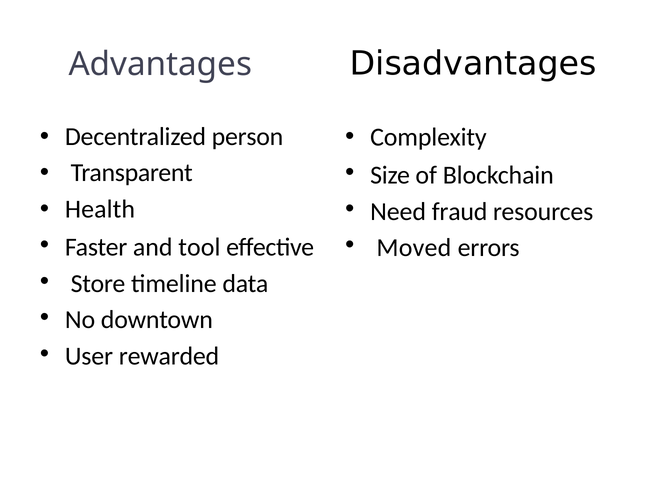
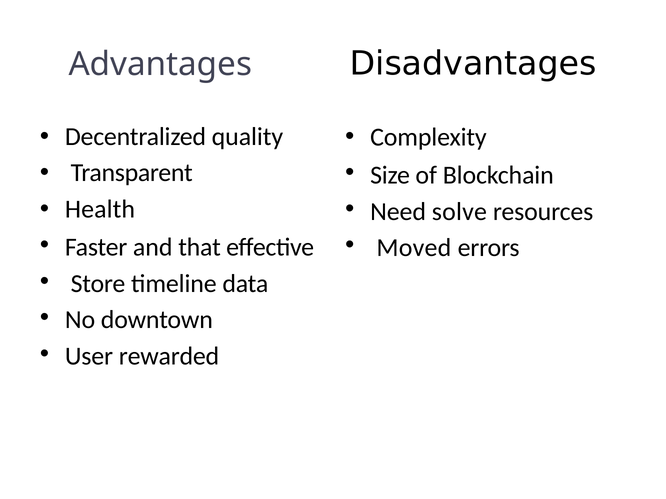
person: person -> quality (247, 137)
fraud: fraud -> solve (459, 212)
tool: tool -> that (200, 248)
